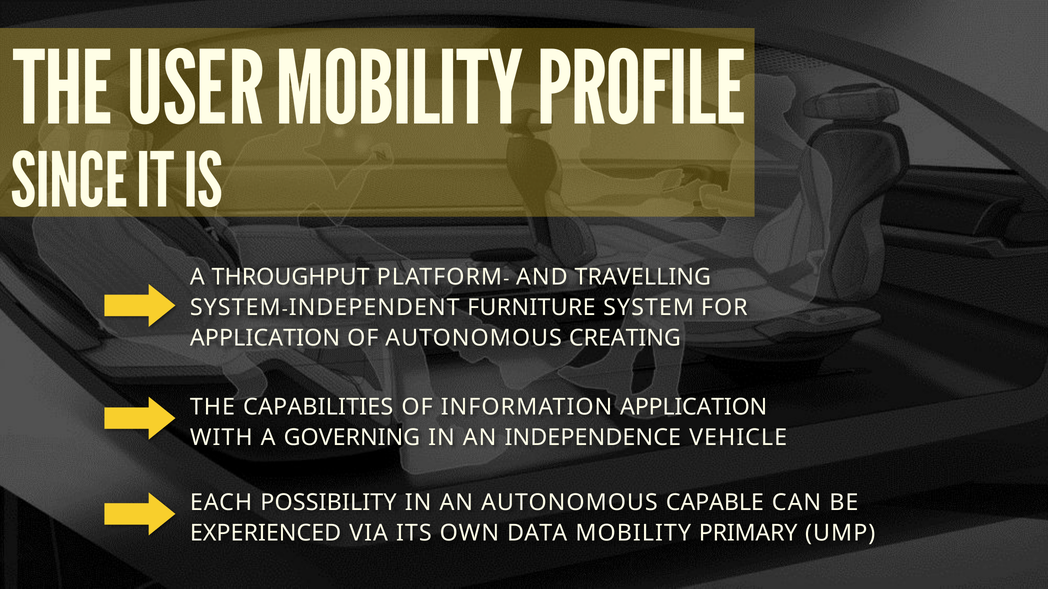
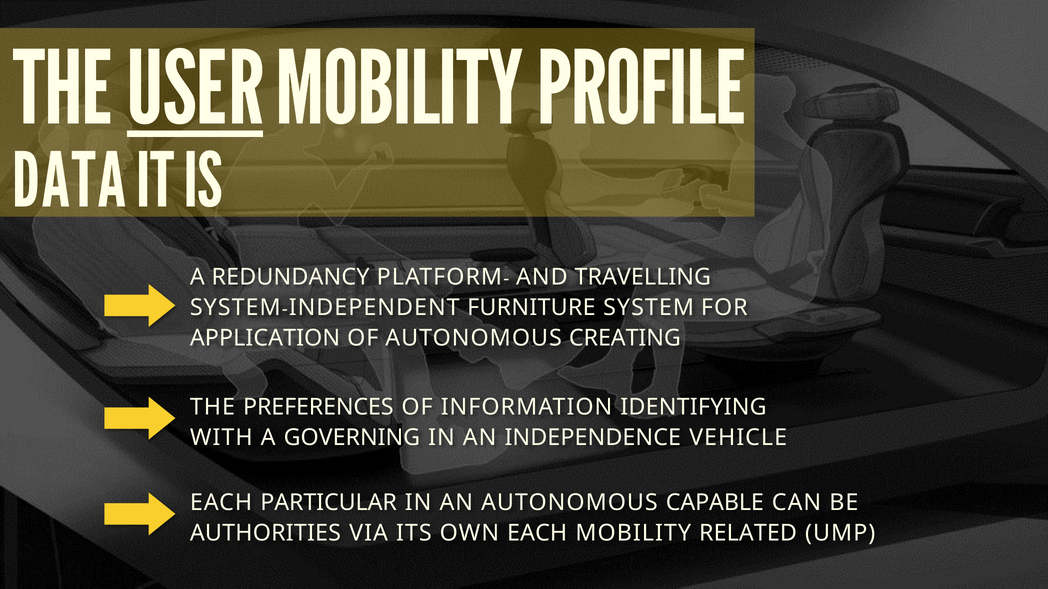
USER underline: none -> present (195, 90)
SINCE: SINCE -> DATA (69, 182)
THROUGHPUT: THROUGHPUT -> REDUNDANCY (291, 278)
CAPABILITIES: CAPABILITIES -> PREFERENCES (318, 407)
INFORMATION APPLICATION: APPLICATION -> IDENTIFYING (693, 407)
POSSIBILITY: POSSIBILITY -> PARTICULAR (329, 503)
EXPERIENCED: EXPERIENCED -> AUTHORITIES (265, 534)
OWN DATA: DATA -> EACH (537, 534)
PRIMARY: PRIMARY -> RELATED (748, 534)
